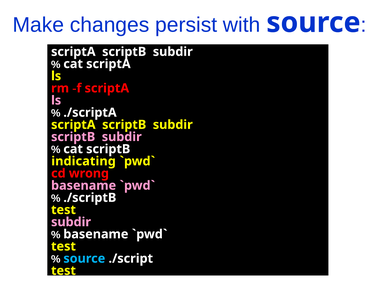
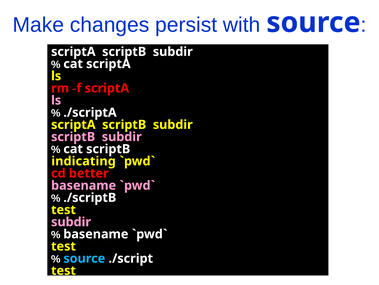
wrong: wrong -> better (89, 173)
